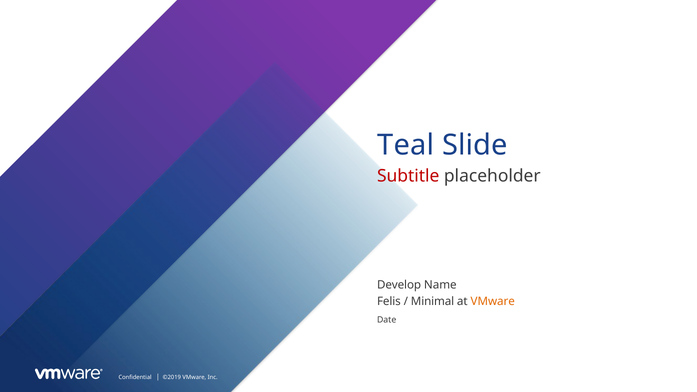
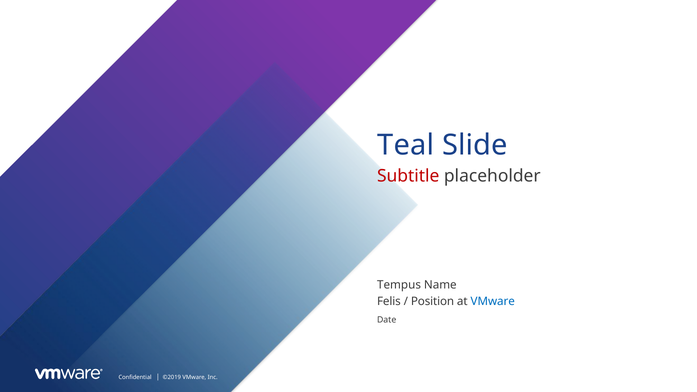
Develop: Develop -> Tempus (399, 285)
Minimal: Minimal -> Position (433, 302)
VMware colour: orange -> blue (493, 302)
